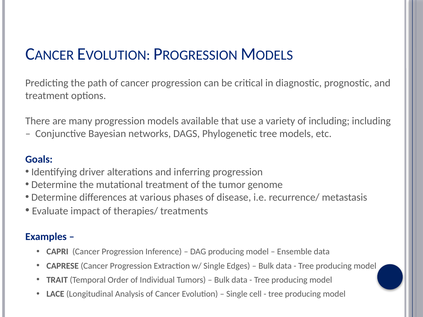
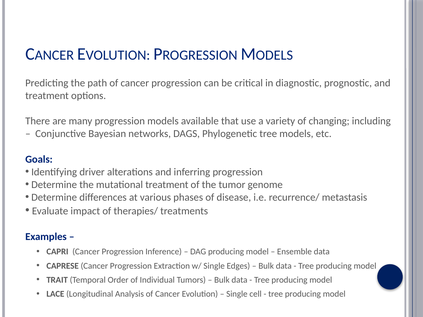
of including: including -> changing (329, 121)
